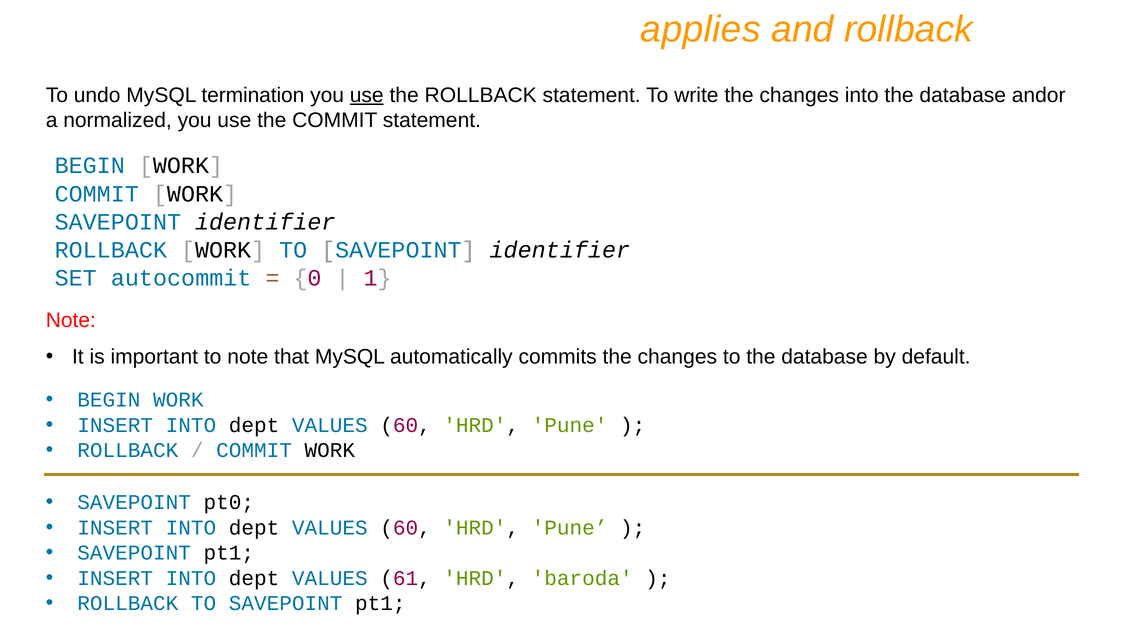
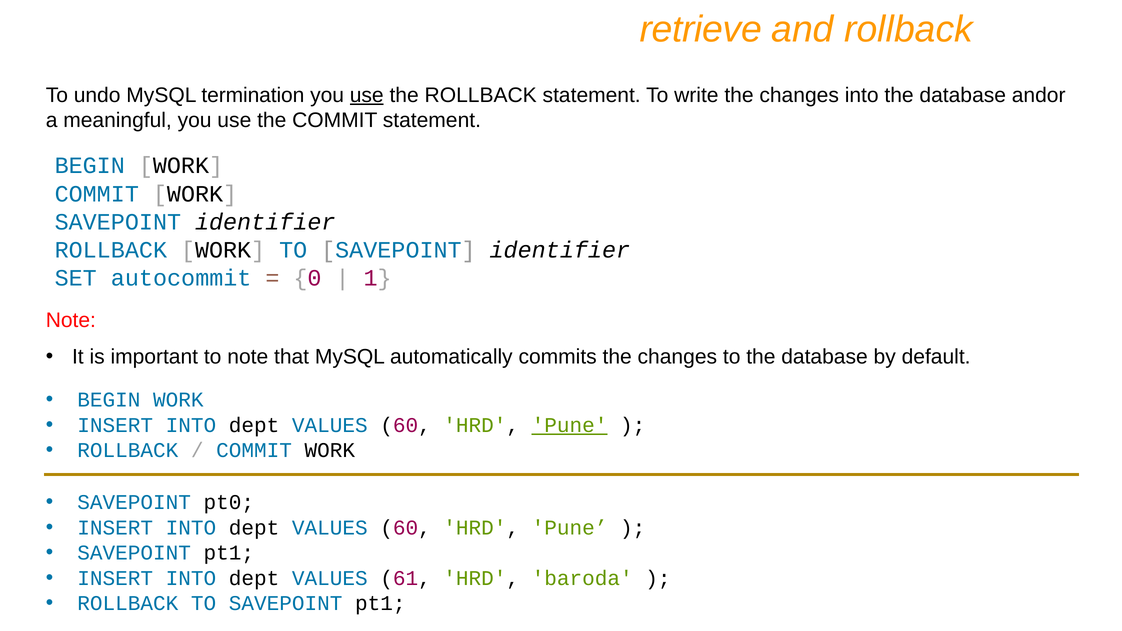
applies: applies -> retrieve (701, 29)
normalized: normalized -> meaningful (118, 121)
Pune underline: none -> present (570, 425)
